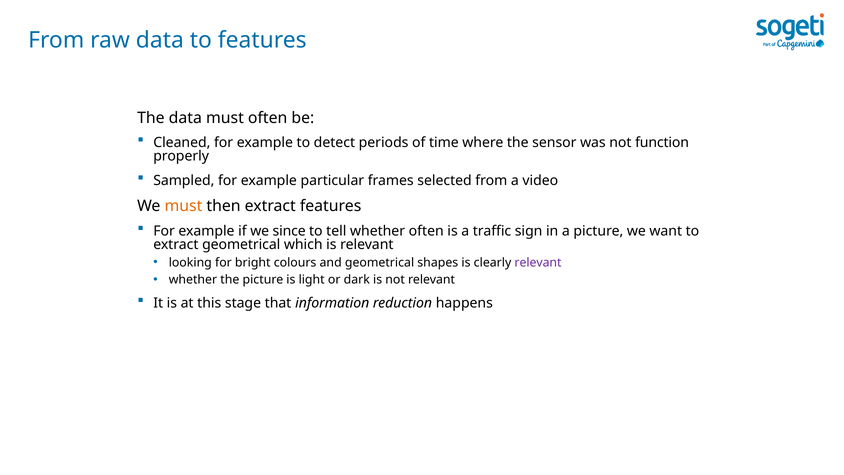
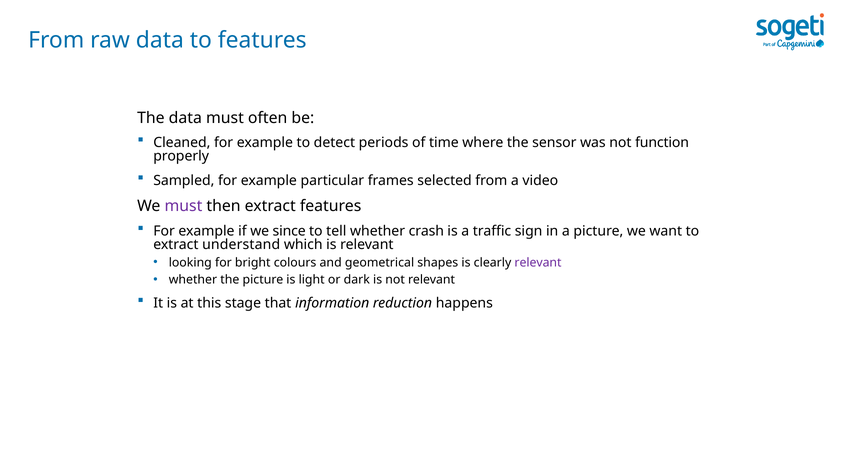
must colour: orange -> purple (183, 206)
whether often: often -> crash (426, 231)
extract geometrical: geometrical -> understand (241, 244)
